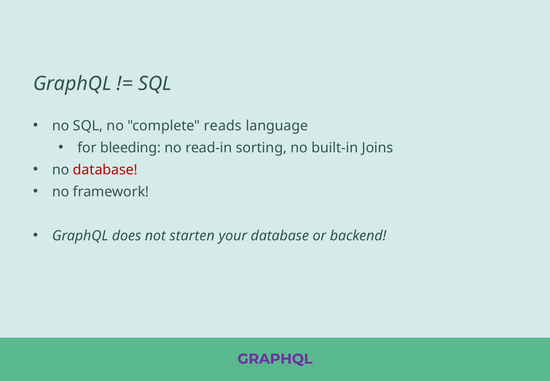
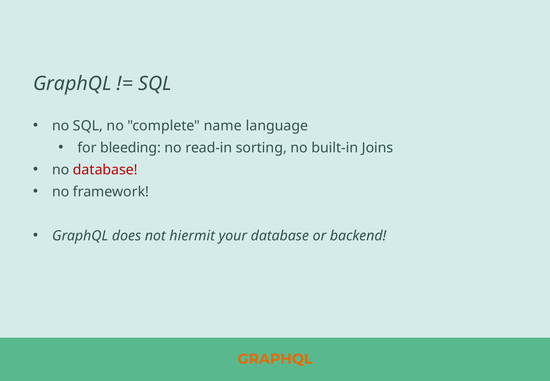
reads: reads -> name (223, 126)
starten: starten -> hiermit (192, 236)
GRAPHQL colour: purple -> orange (275, 359)
